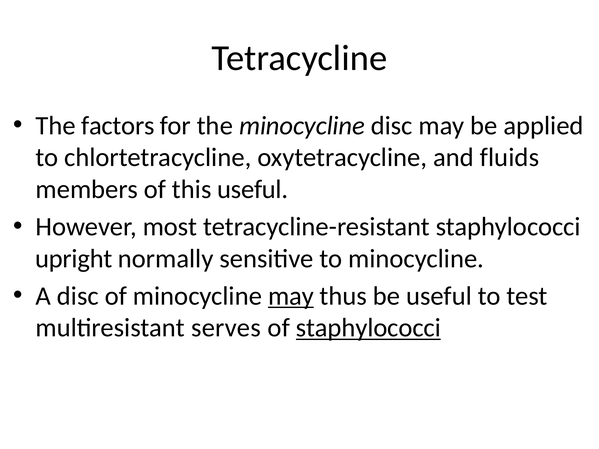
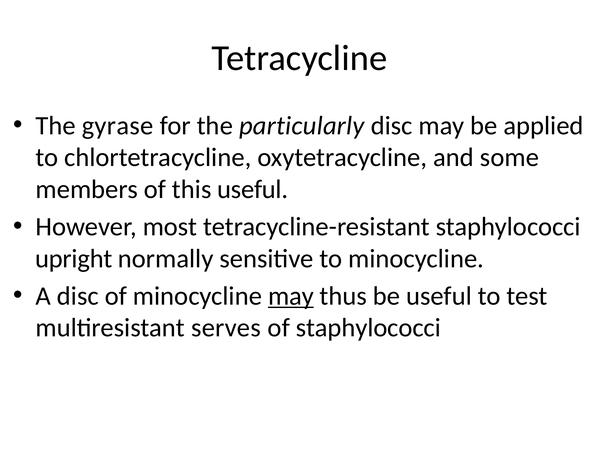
factors: factors -> gyrase (118, 126)
the minocycline: minocycline -> particularly (302, 126)
fluids: fluids -> some (510, 158)
staphylococci underline: present -> none (368, 328)
